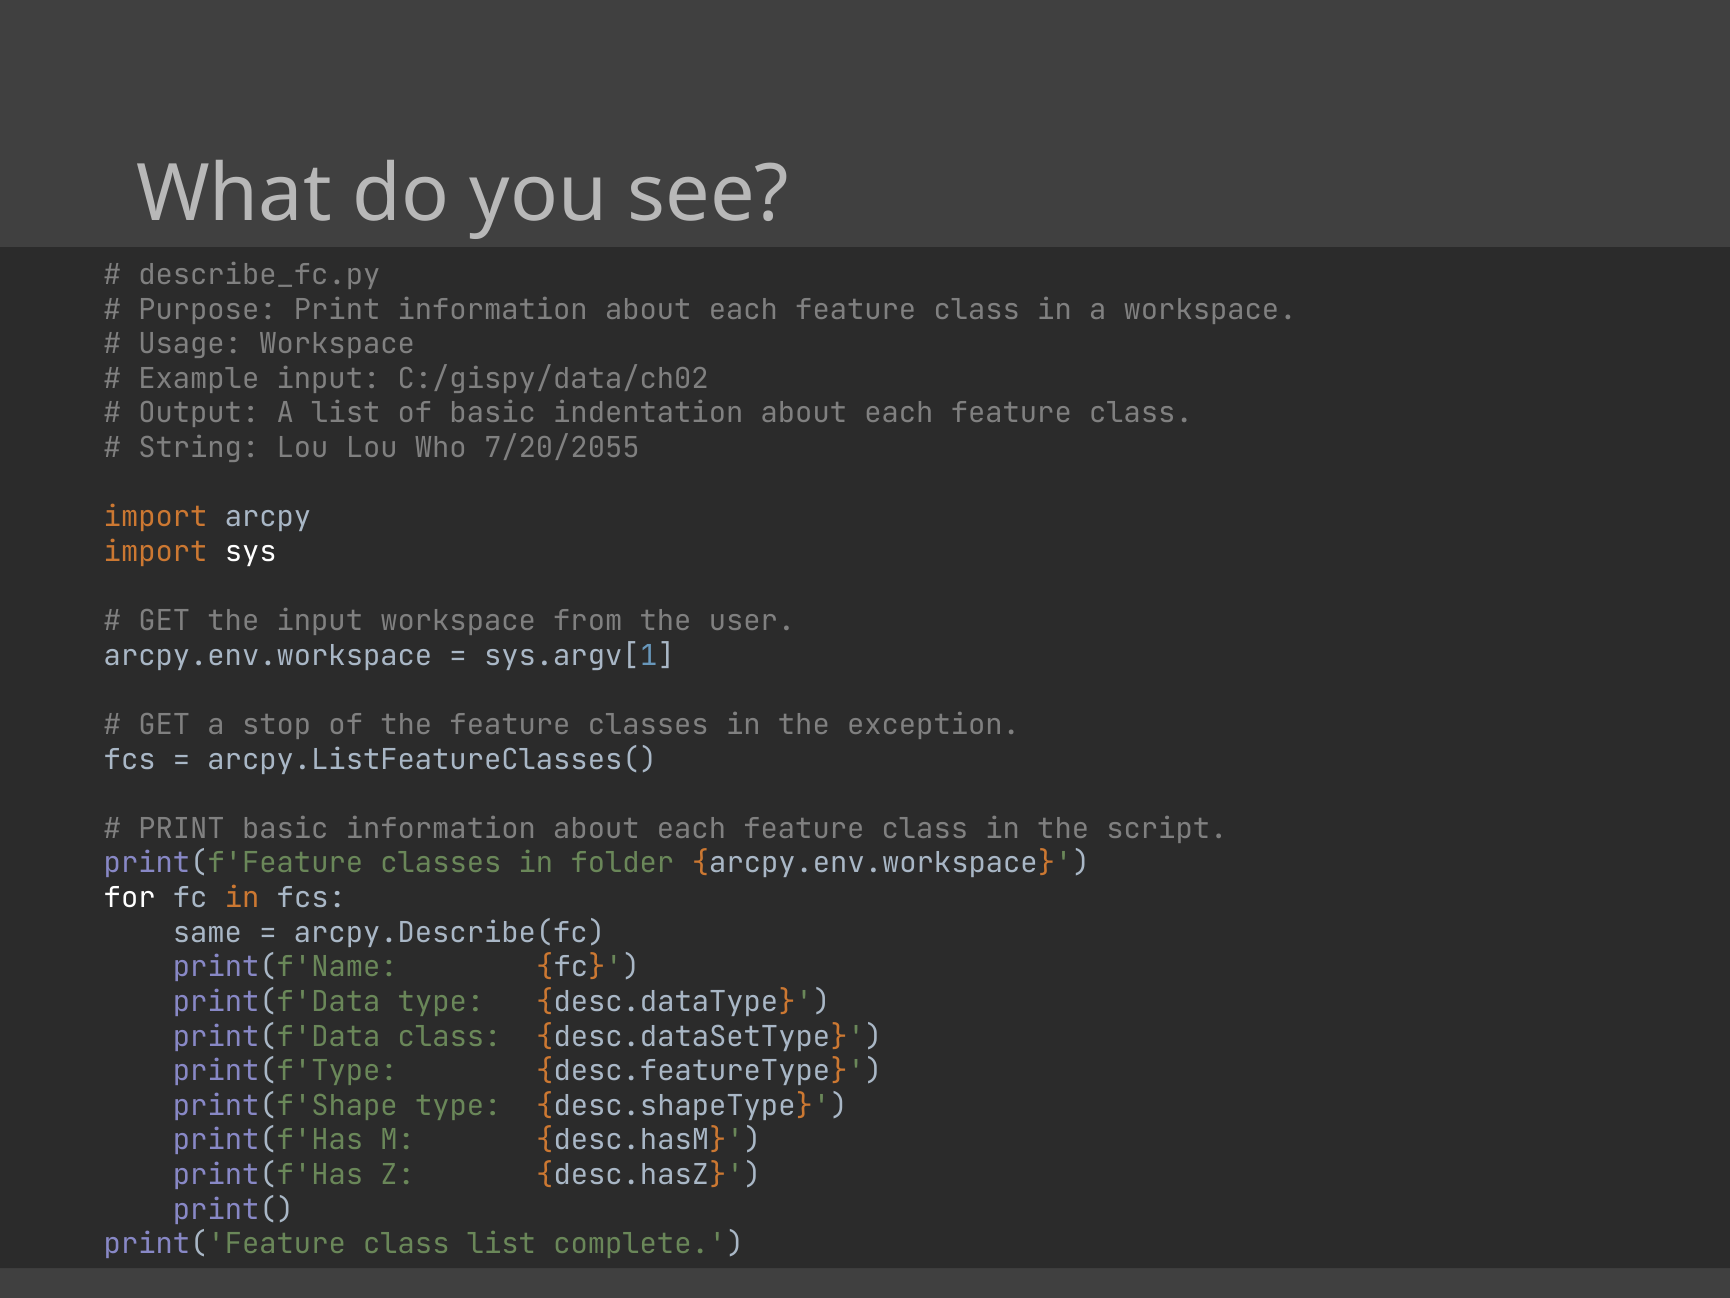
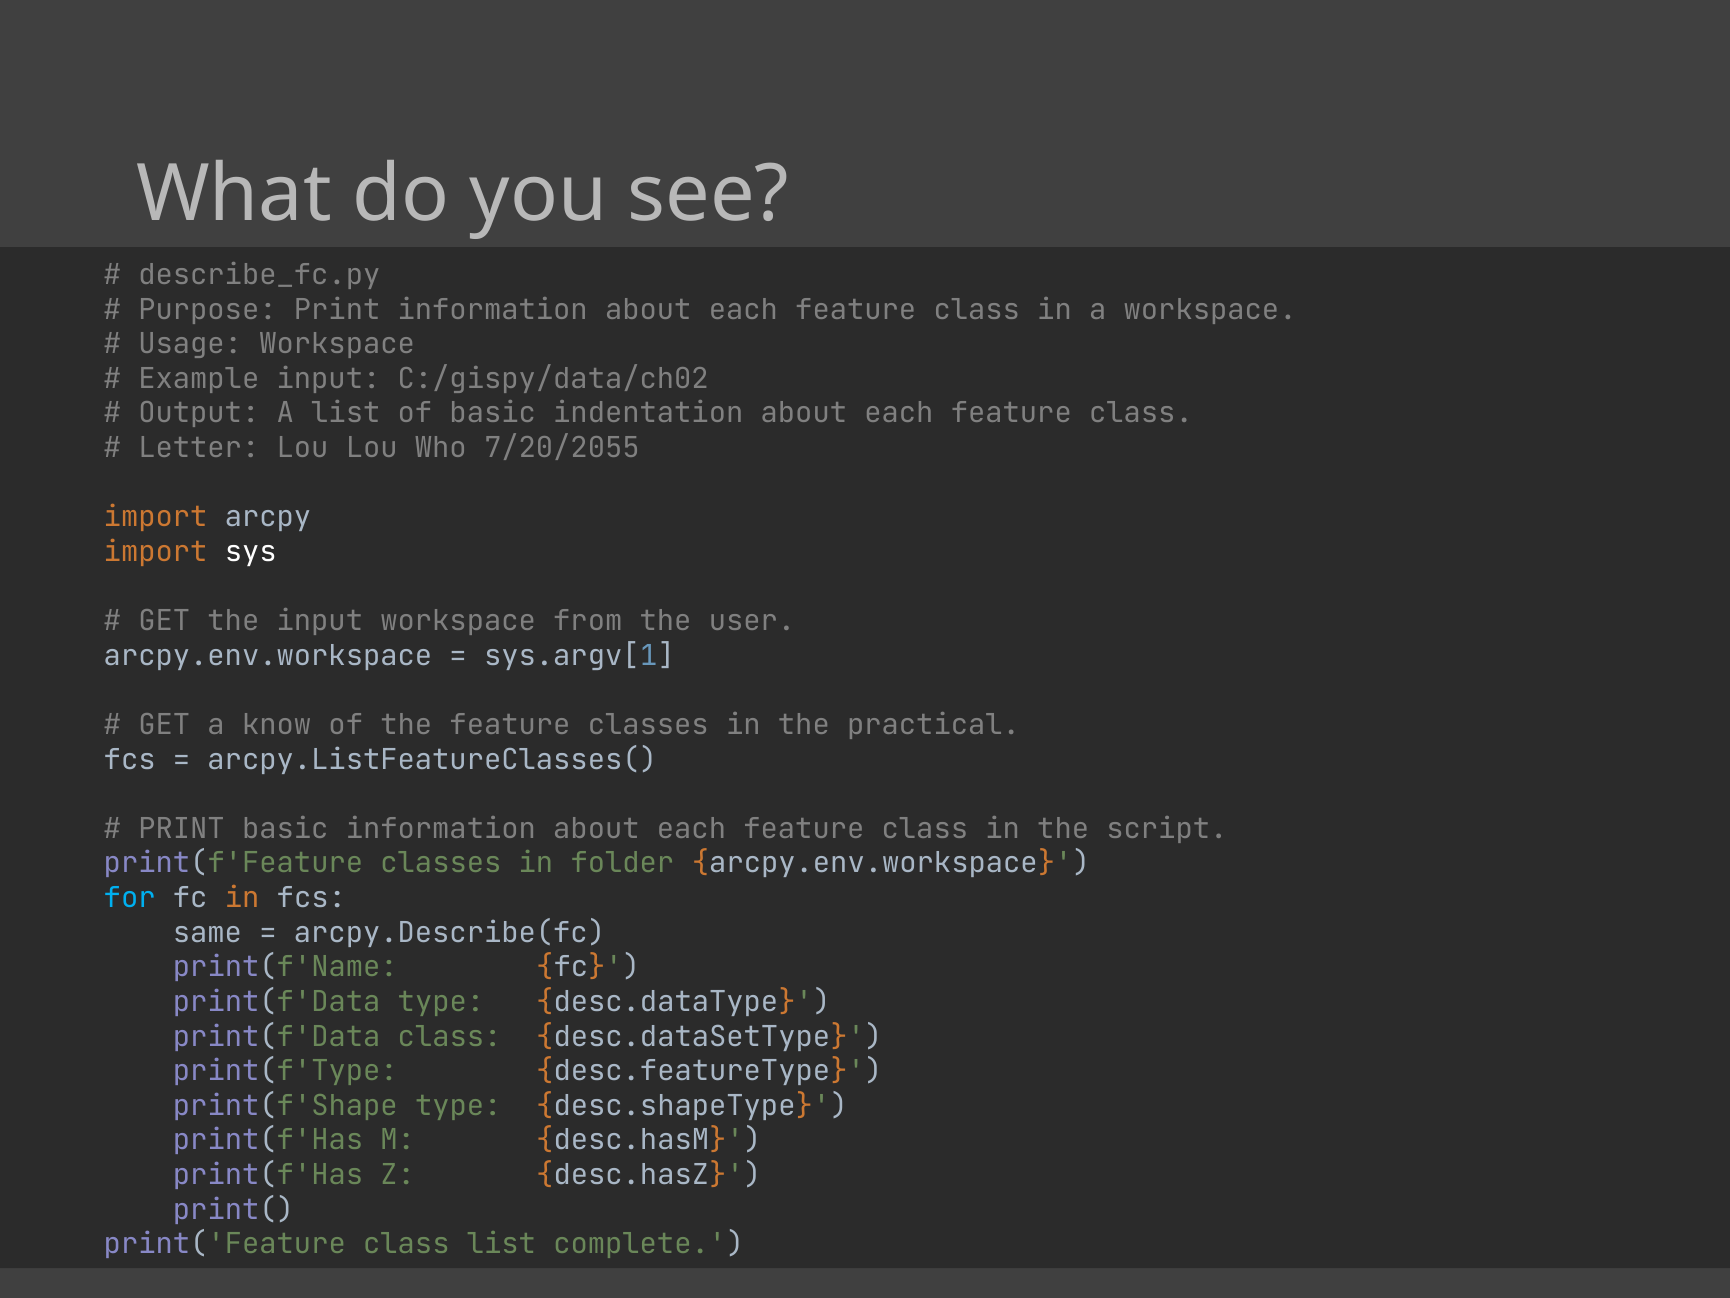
String: String -> Letter (199, 448)
stop: stop -> know (277, 725)
exception: exception -> practical (934, 725)
for colour: white -> light blue (130, 898)
